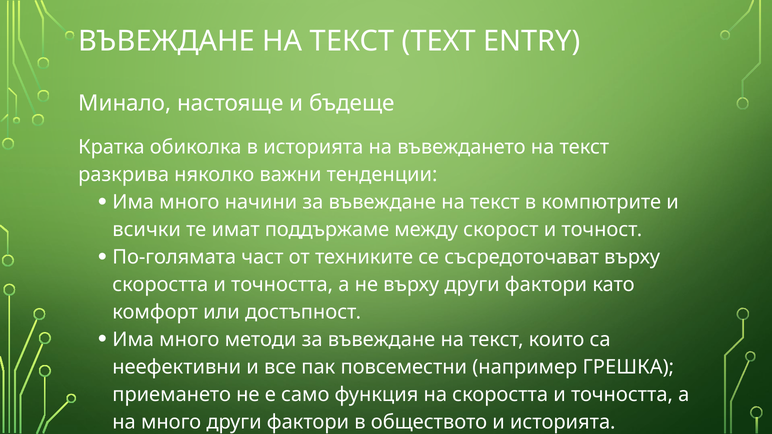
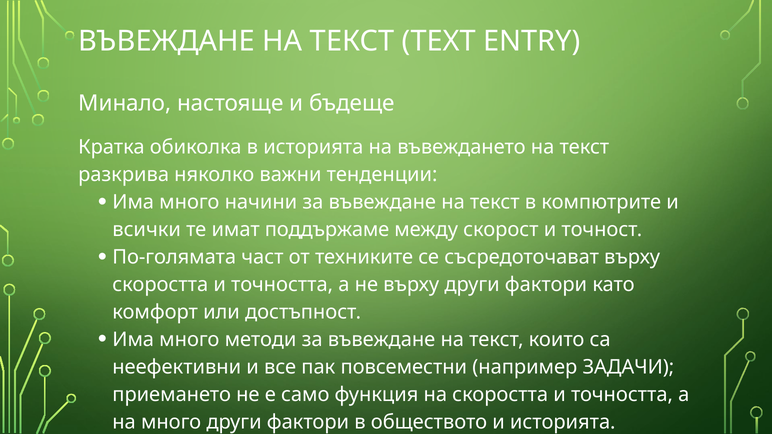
ГРЕШКА: ГРЕШКА -> ЗАДАЧИ (628, 367)
